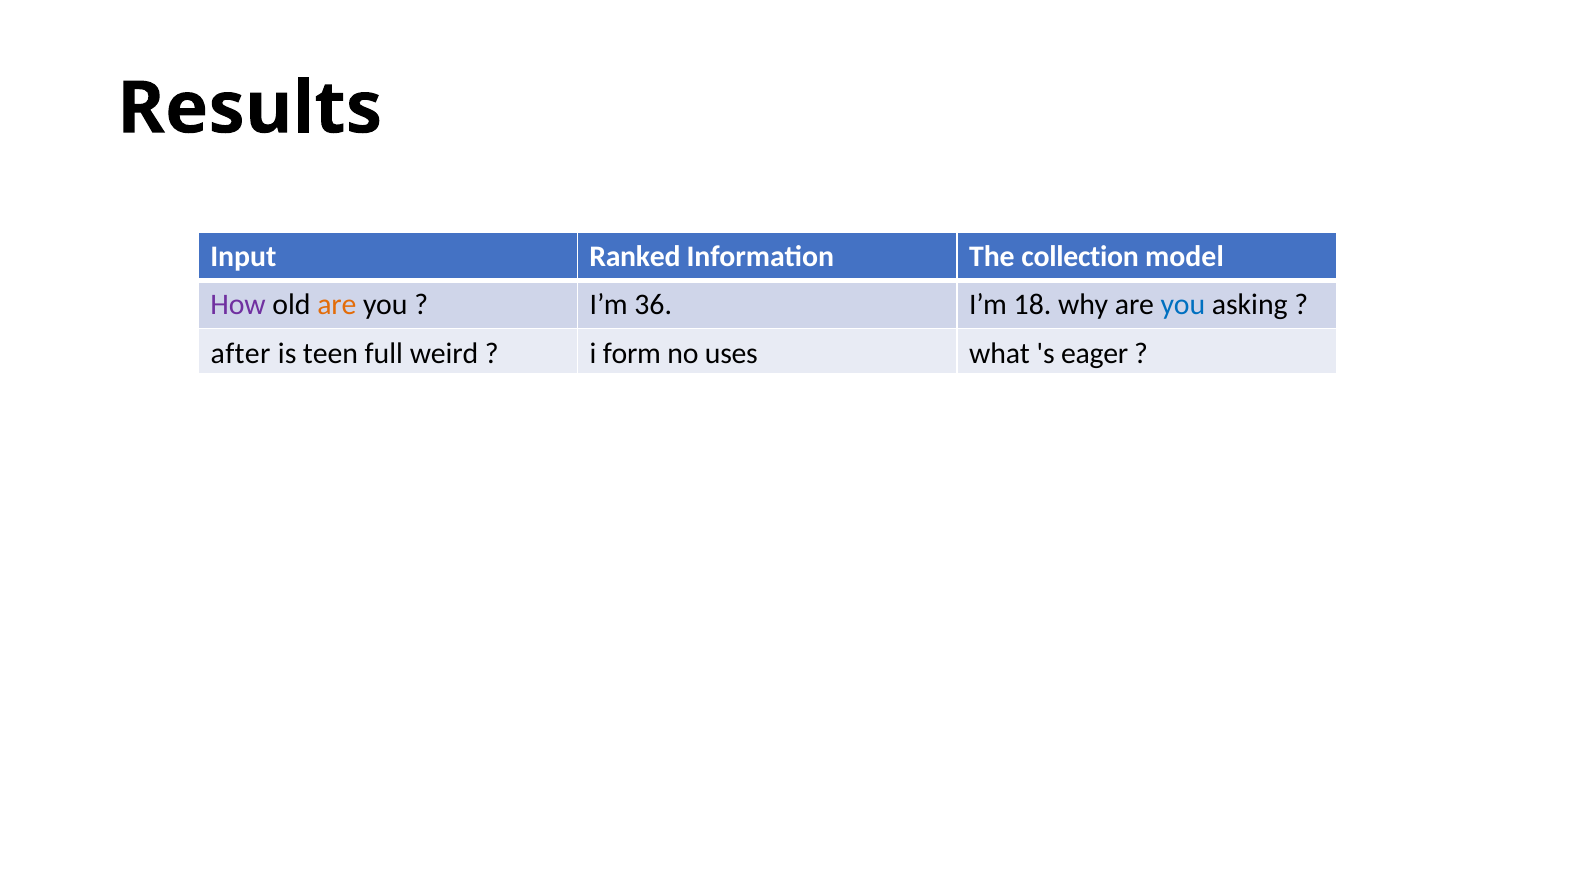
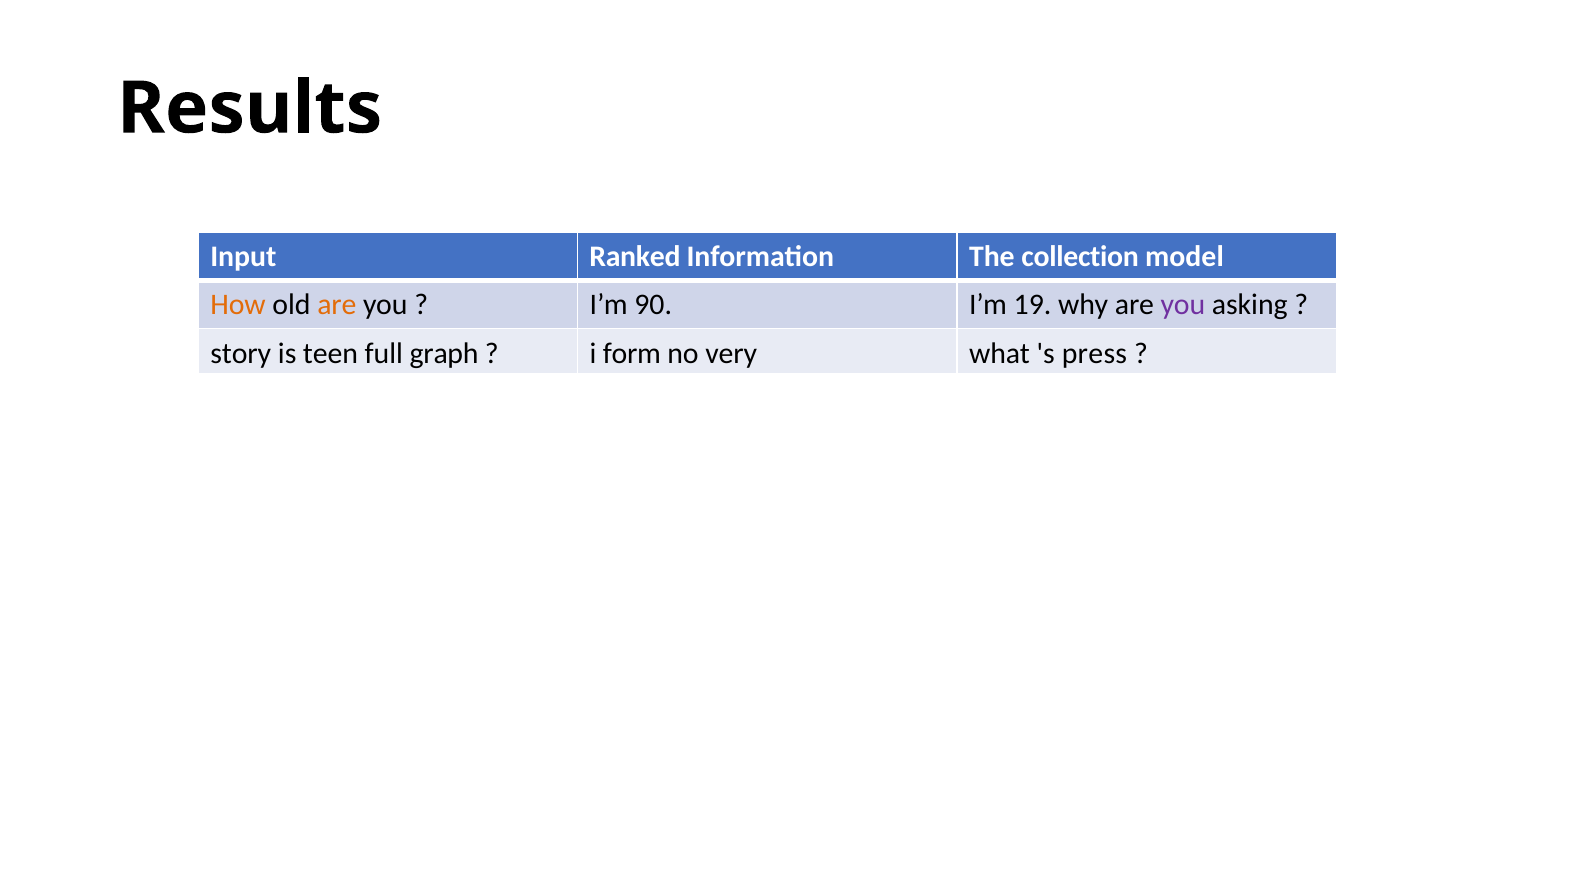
How colour: purple -> orange (238, 305)
36: 36 -> 90 (653, 305)
18: 18 -> 19 (1033, 305)
you colour: blue -> purple (1183, 305)
after: after -> story (241, 353)
weird: weird -> graph (444, 353)
uses: uses -> very (731, 353)
eager: eager -> press (1094, 353)
